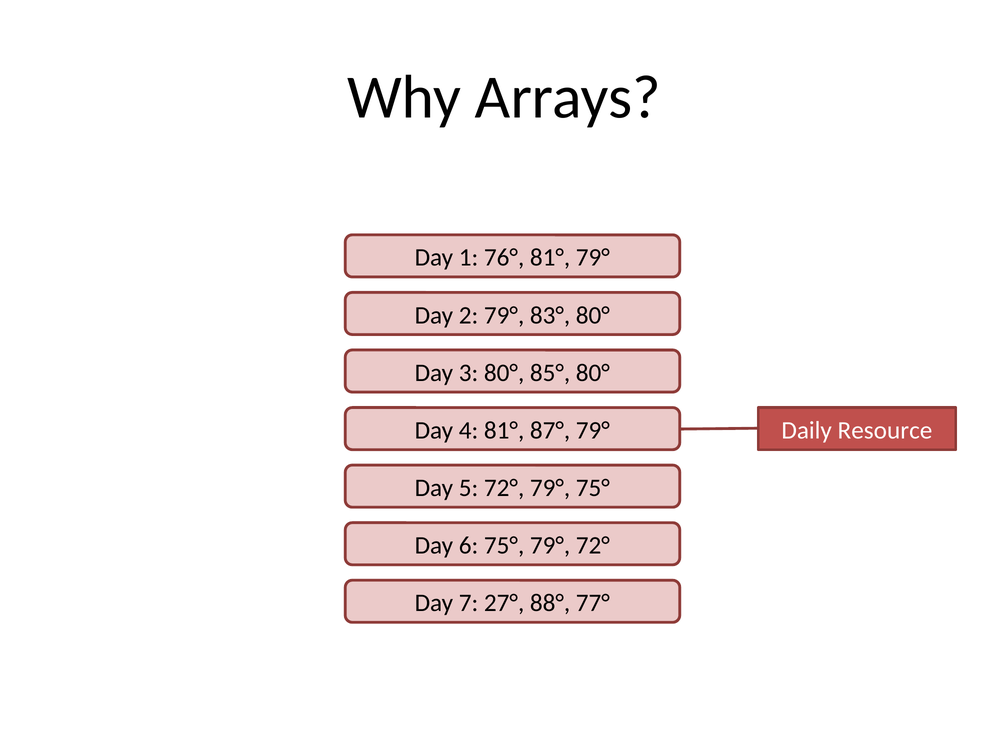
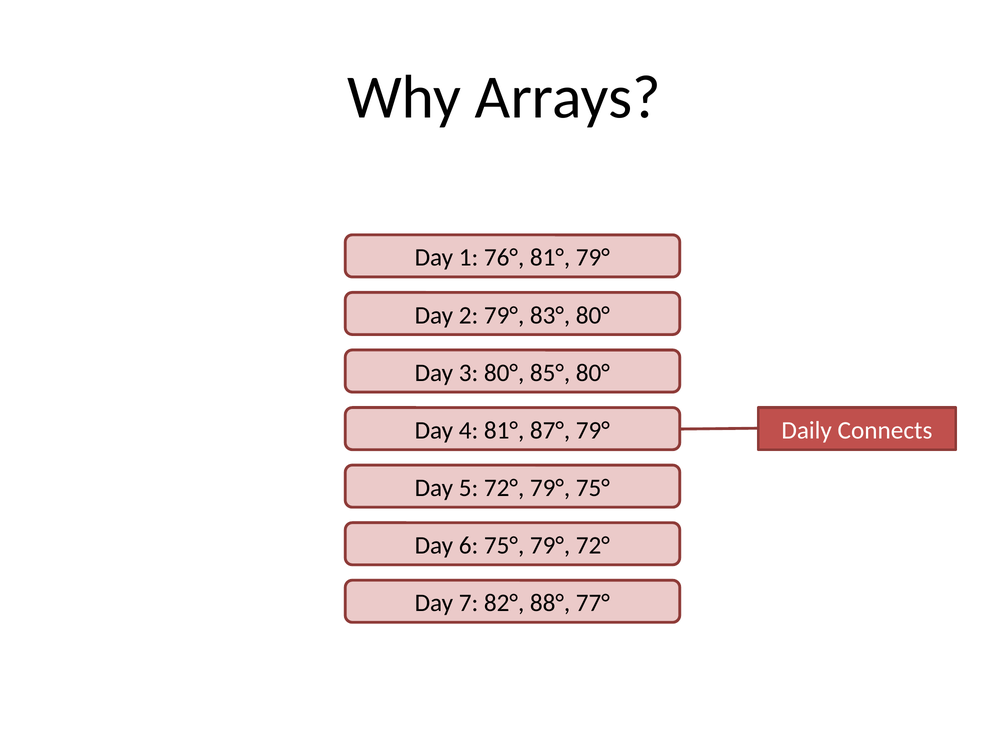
Resource: Resource -> Connects (885, 430)
27°: 27° -> 82° (504, 603)
